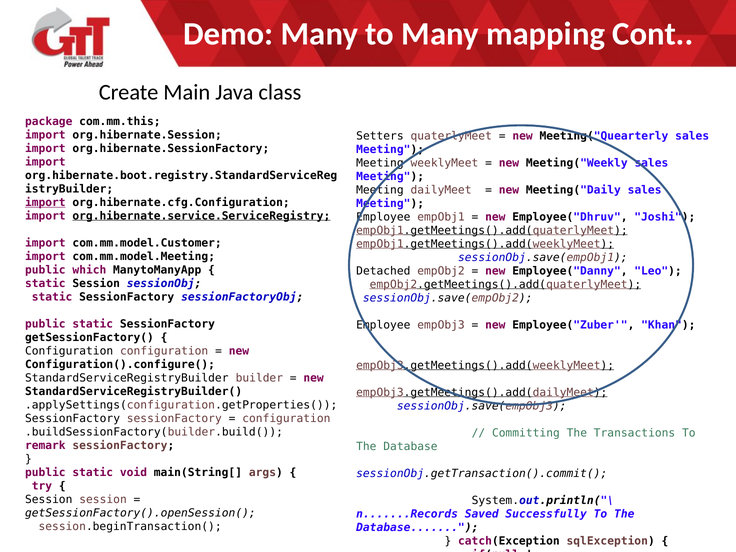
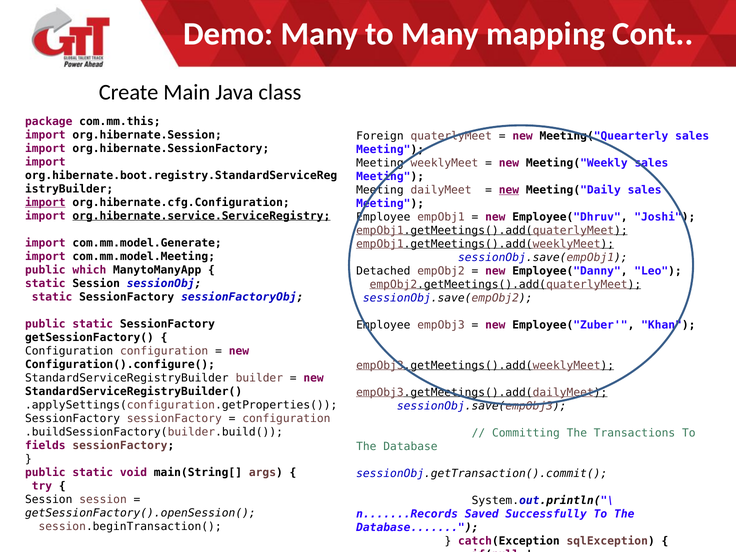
Setters: Setters -> Foreign (380, 136)
new underline: none -> present (509, 190)
com.mm.model.Customer: com.mm.model.Customer -> com.mm.model.Generate (147, 243)
remark: remark -> fields (45, 446)
